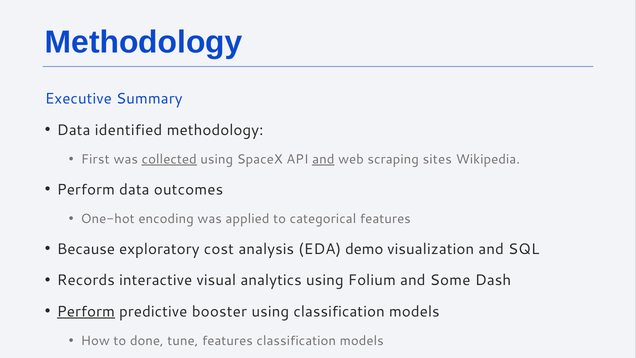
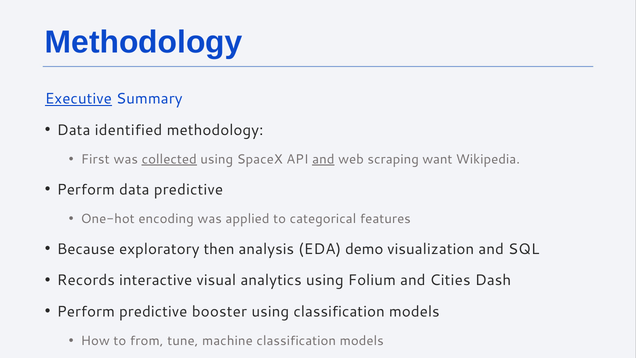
Executive underline: none -> present (78, 99)
sites: sites -> want (437, 159)
data outcomes: outcomes -> predictive (188, 189)
cost: cost -> then (219, 249)
Some: Some -> Cities (450, 280)
Perform underline: present -> none (86, 311)
done: done -> from (147, 341)
tune features: features -> machine (227, 341)
